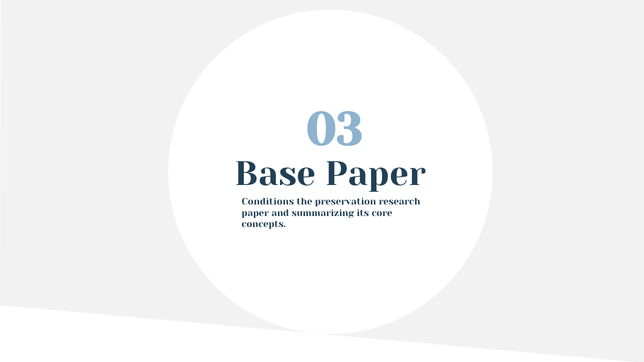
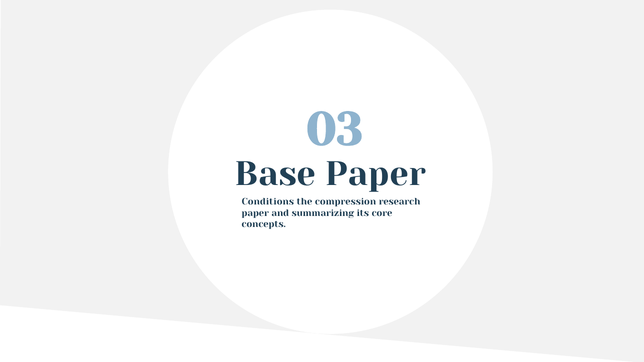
preservation: preservation -> compression (346, 202)
